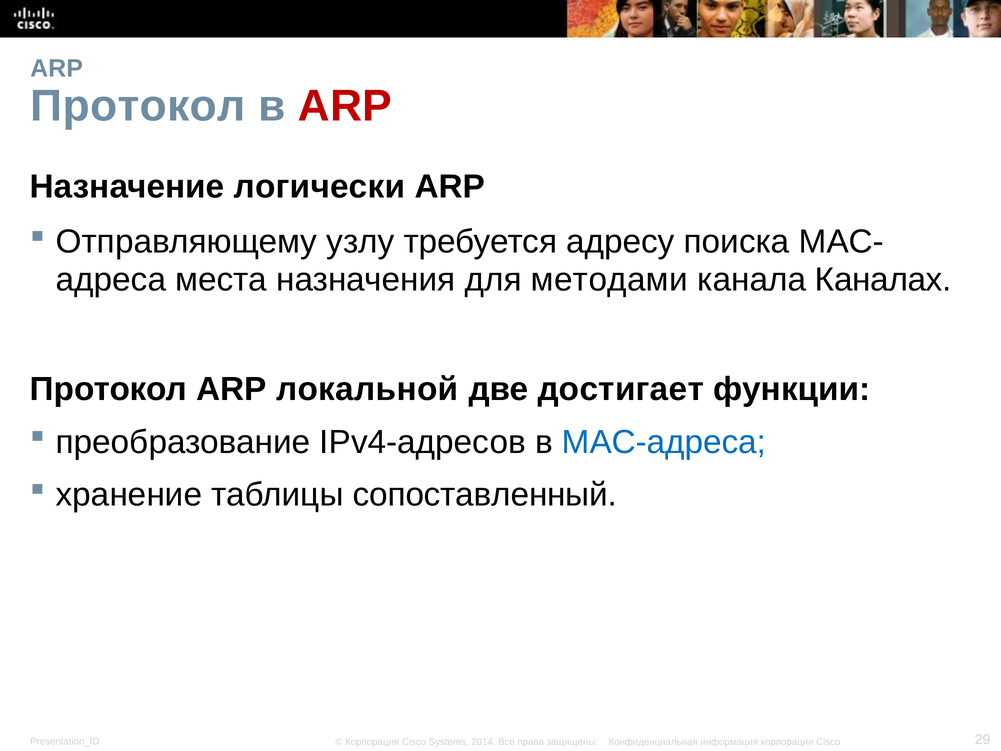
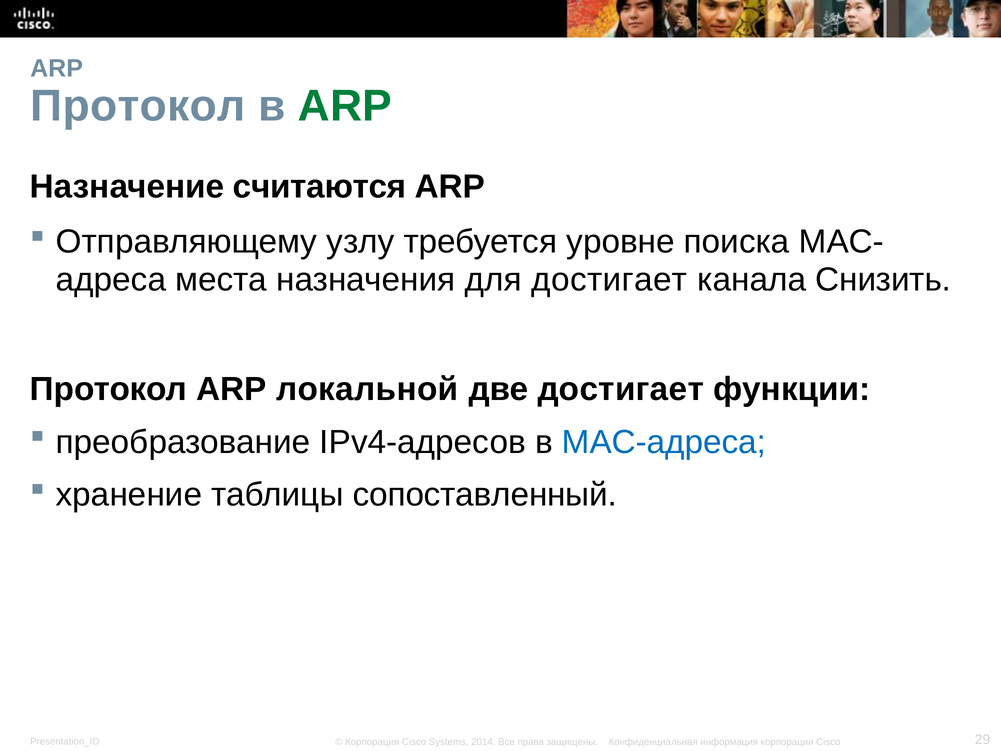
ARP colour: red -> green (345, 106)
логически: логически -> считаются (320, 187)
адресу: адресу -> уровне (621, 242)
для методами: методами -> достигает (609, 280)
Каналах: Каналах -> Снизить (883, 280)
